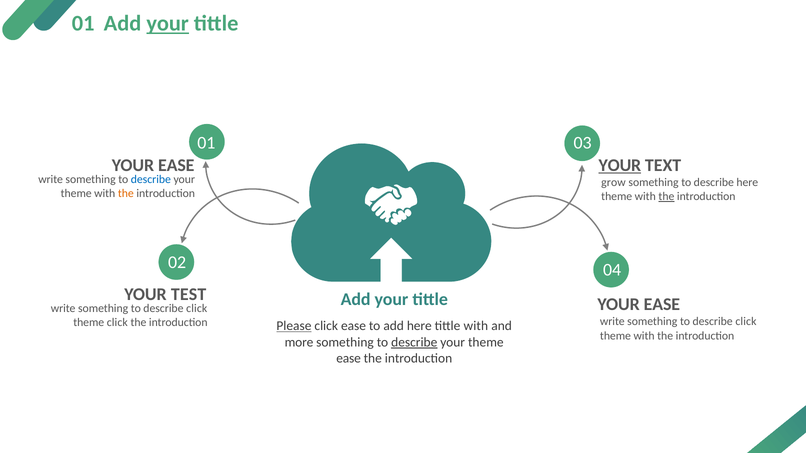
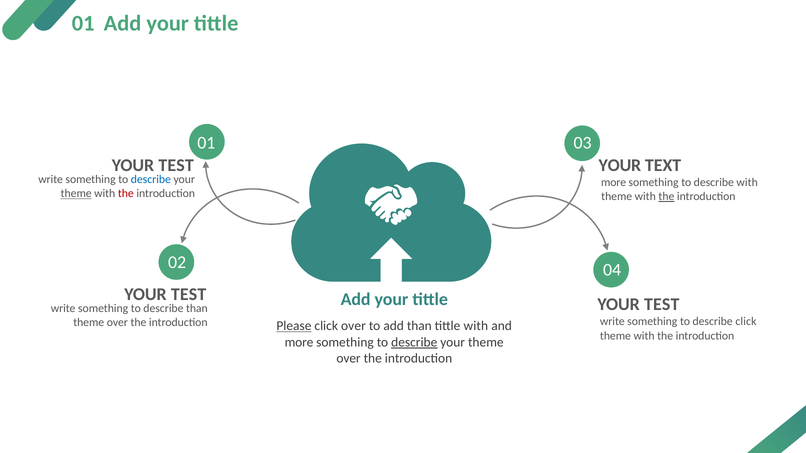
your underline: present -> none (168, 24)
YOUR underline: present -> none (620, 165)
EASE: EASE -> TEST (176, 166)
grow: grow -> more (614, 183)
describe here: here -> with (747, 183)
theme underline: none -> present (76, 194)
the colour: orange -> red (126, 194)
EASE: EASE -> TEST (662, 305)
click: click -> than (197, 309)
click: click -> over (117, 323)
click ease: ease -> over (353, 326)
add here: here -> than (419, 326)
ease: ease -> over (349, 359)
